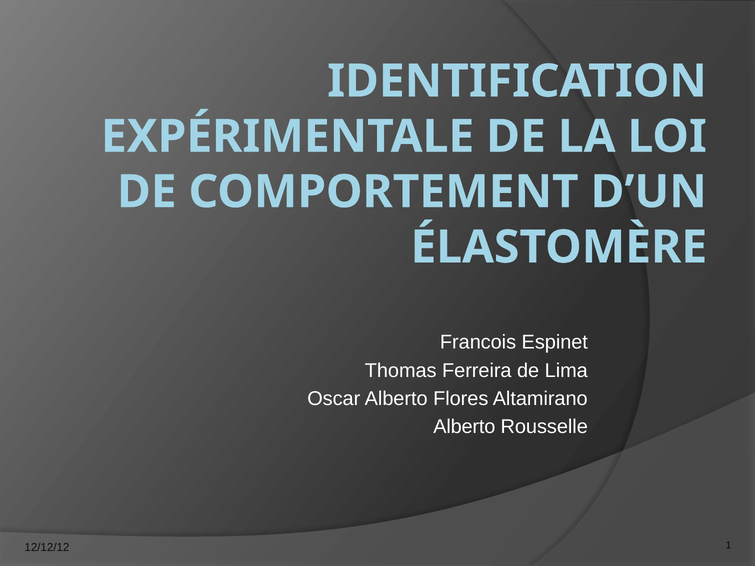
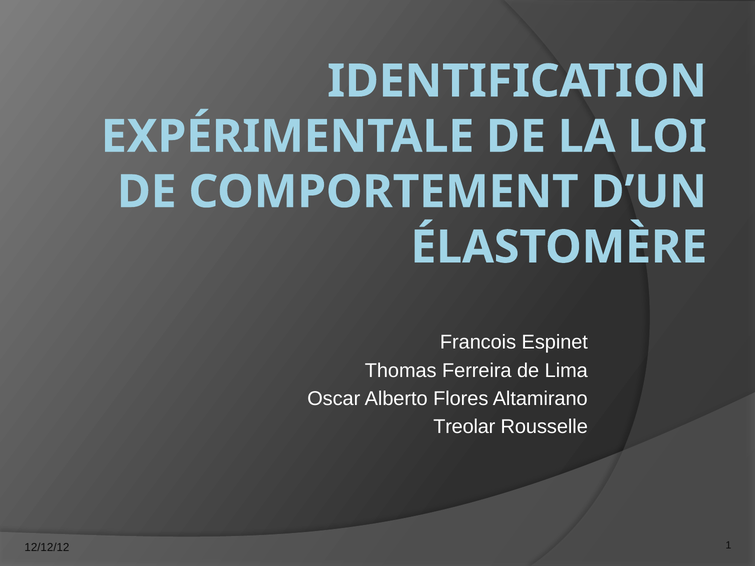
Alberto: Alberto -> Treolar (464, 427)
